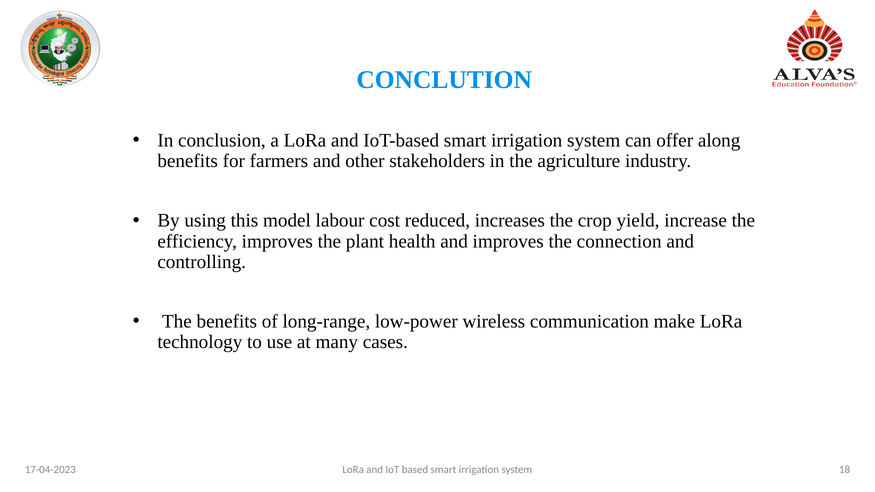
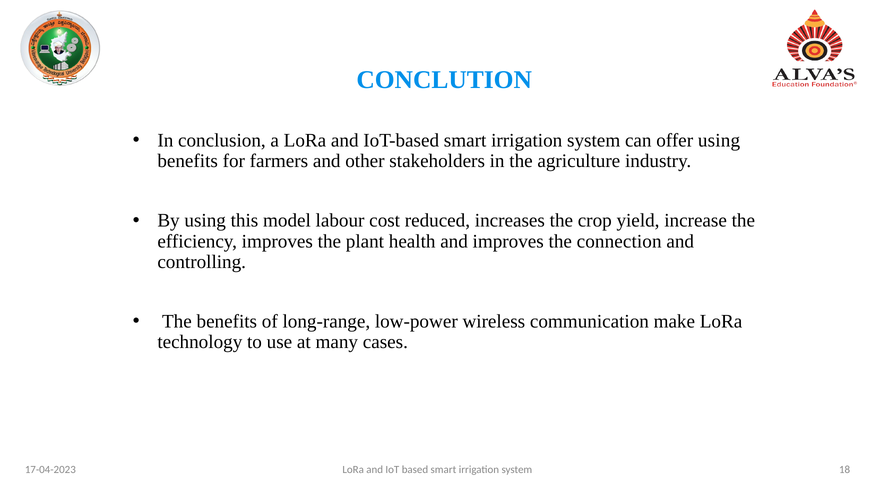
offer along: along -> using (719, 140)
